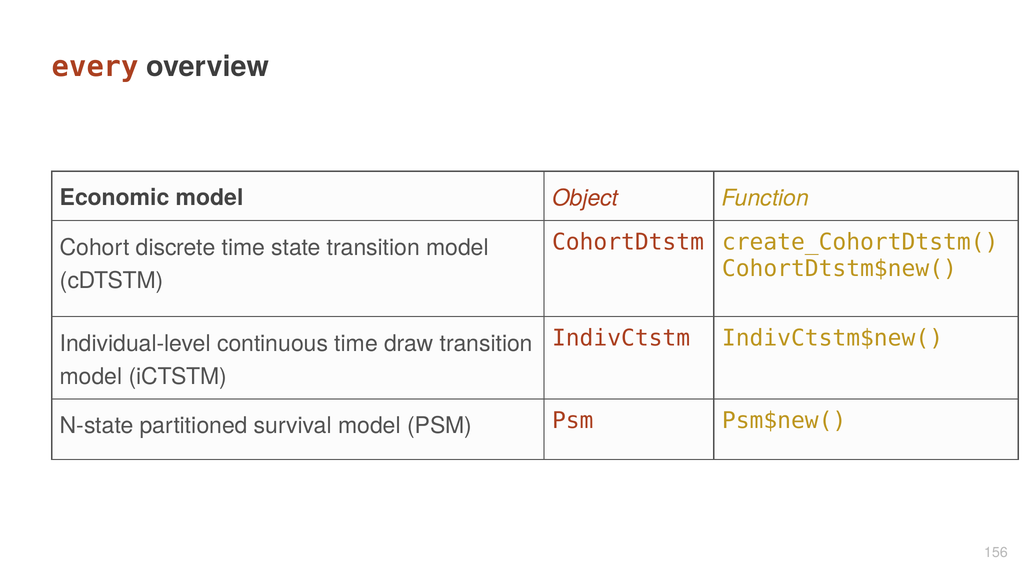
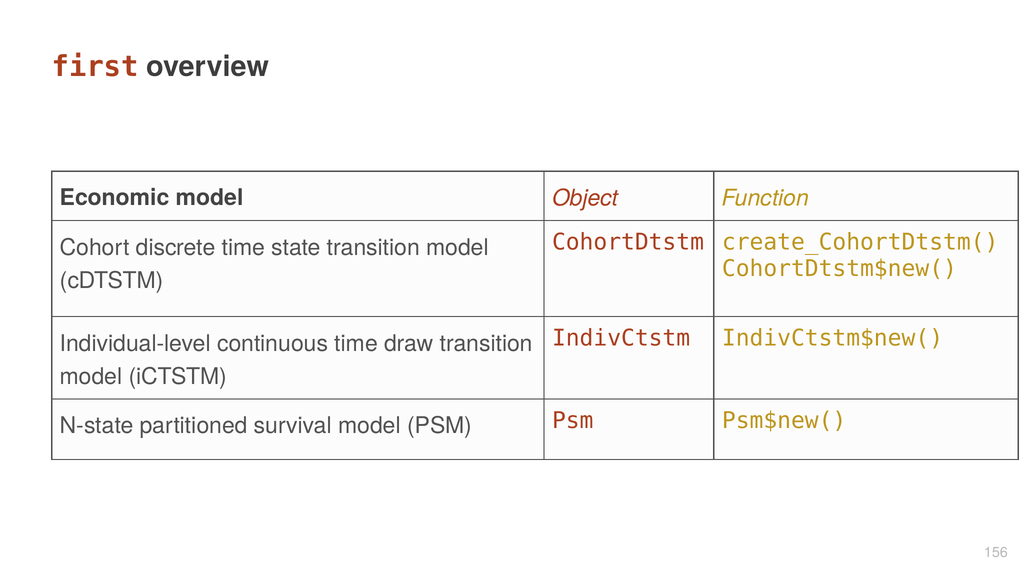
every: every -> first (95, 67)
